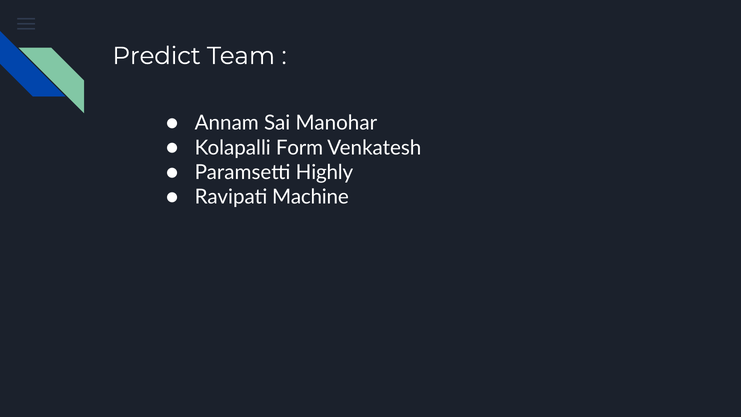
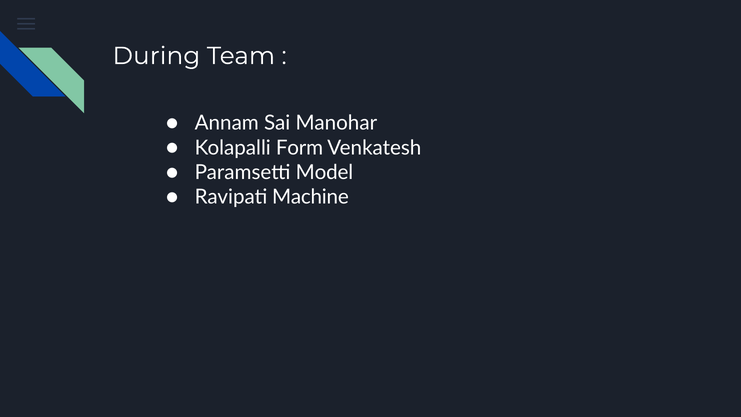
Predict: Predict -> During (156, 56)
Highly: Highly -> Model (324, 172)
